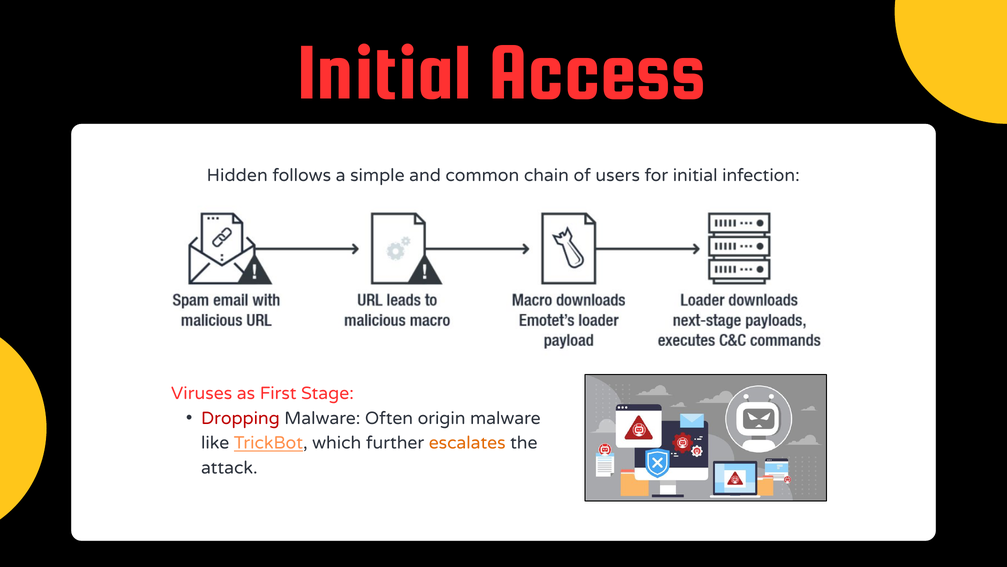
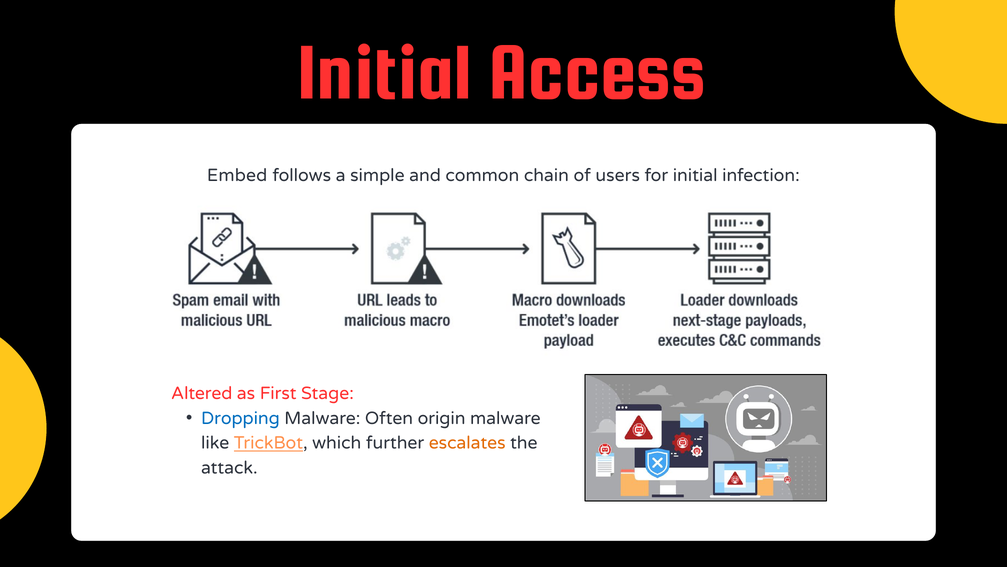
Hidden: Hidden -> Embed (237, 175)
Viruses: Viruses -> Altered (202, 393)
Dropping colour: red -> blue (240, 418)
